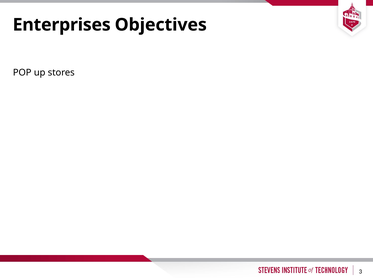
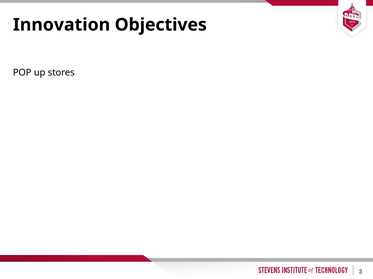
Enterprises: Enterprises -> Innovation (62, 25)
